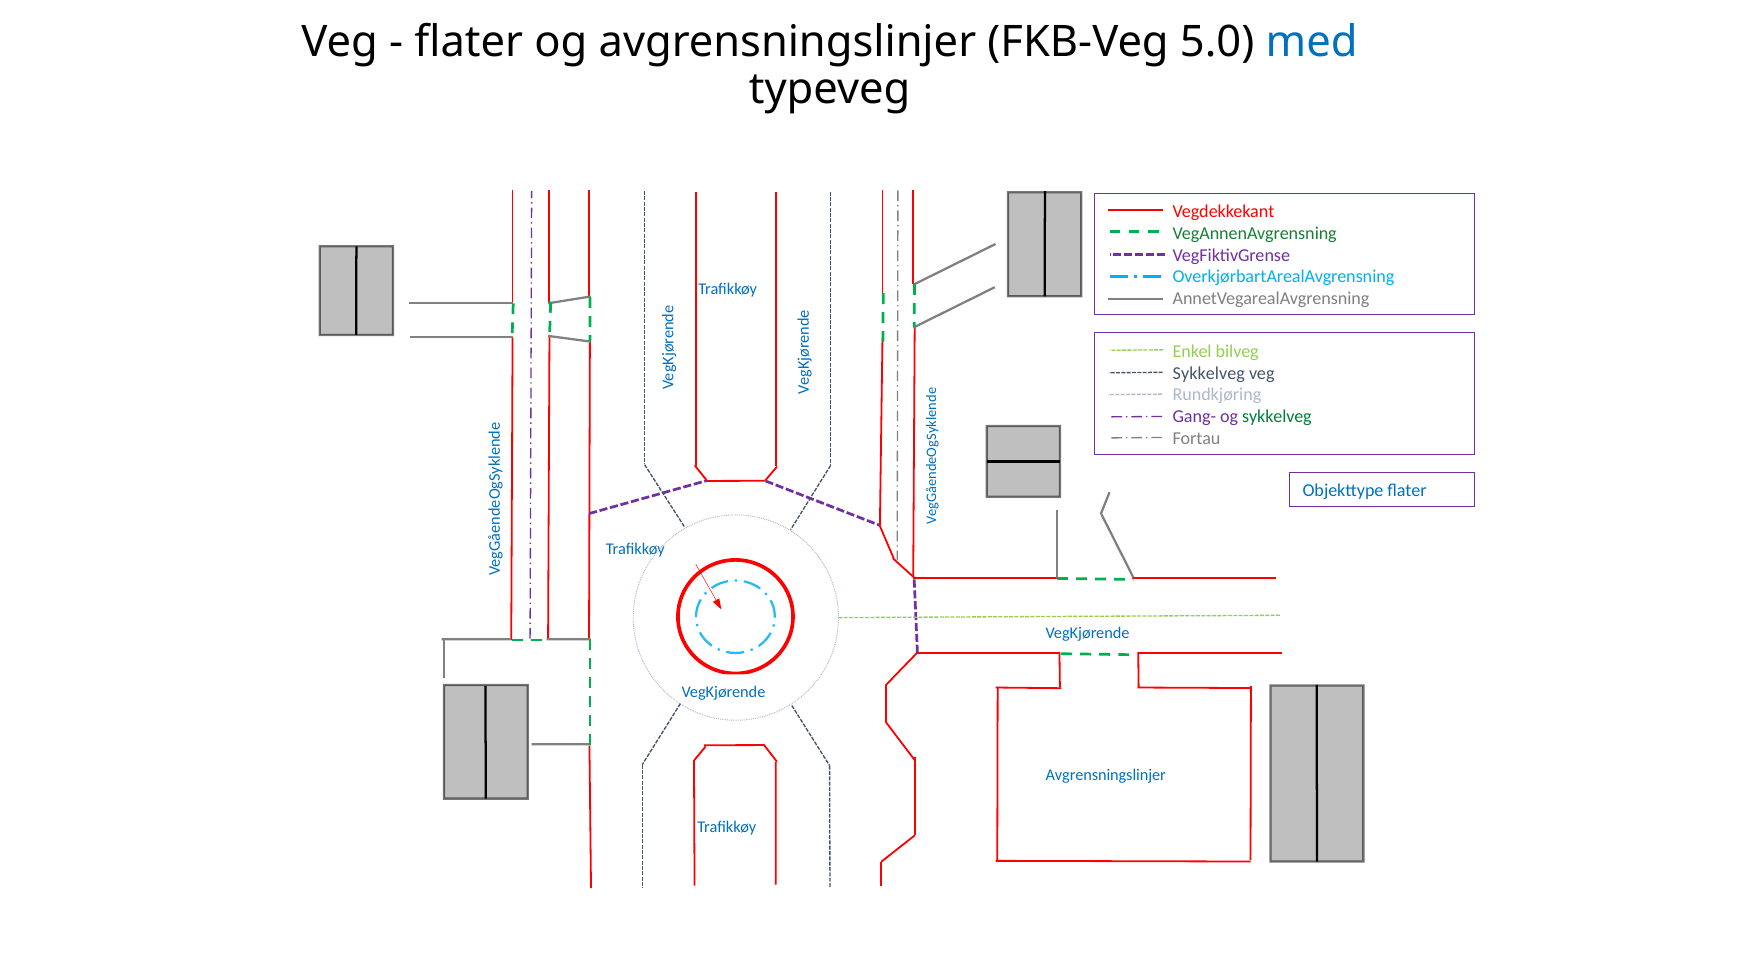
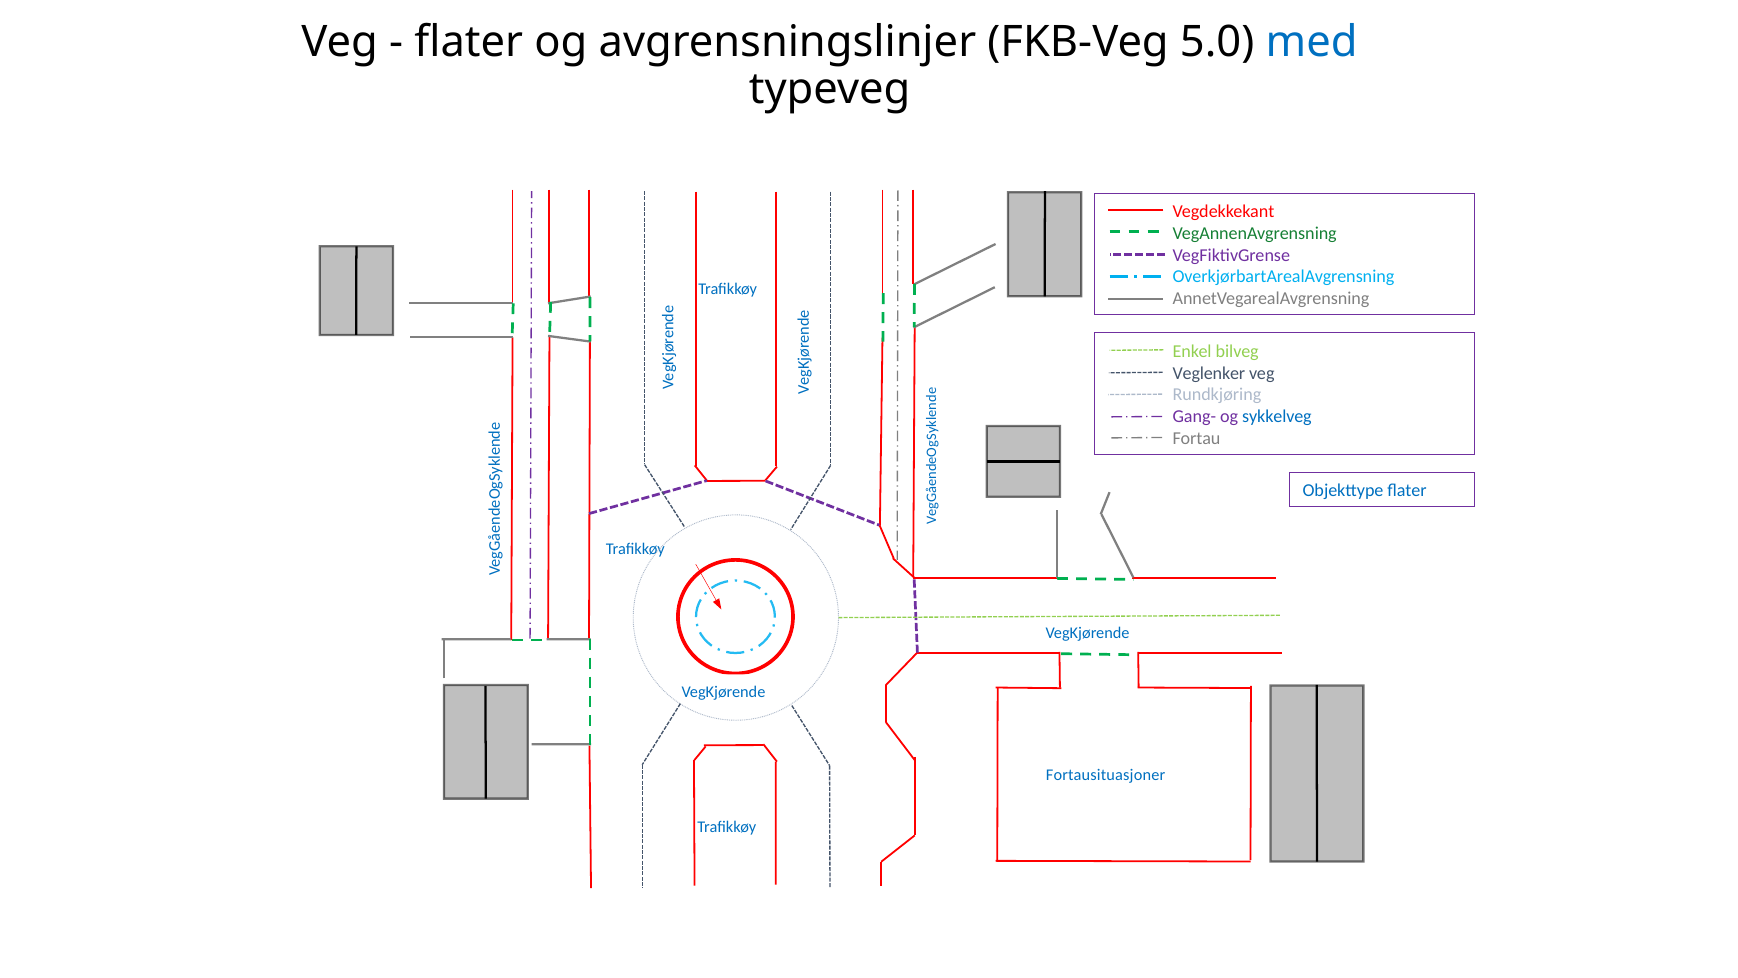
Sykkelveg: Sykkelveg -> Veglenker (1209, 373)
sykkelveg colour: green -> blue (1277, 417)
Avgrensningslinjer: Avgrensningslinjer -> Fortausituasjoner (1106, 775)
